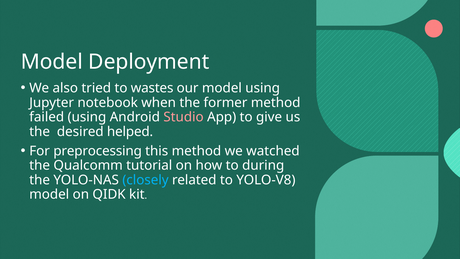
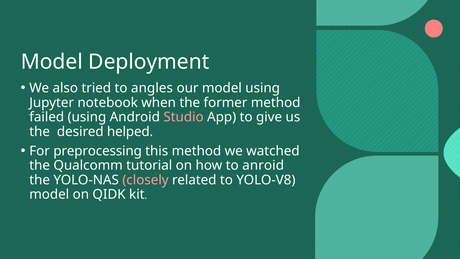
wastes: wastes -> angles (152, 88)
during: during -> anroid (263, 165)
closely colour: light blue -> pink (146, 180)
